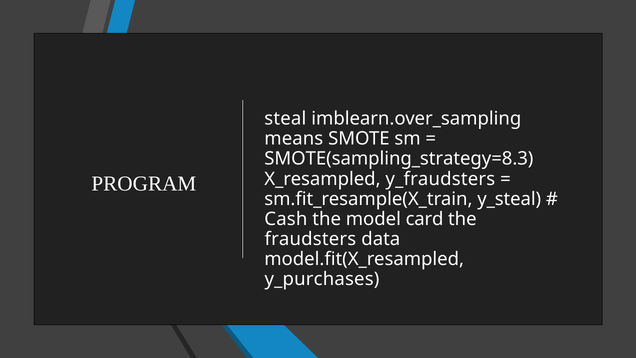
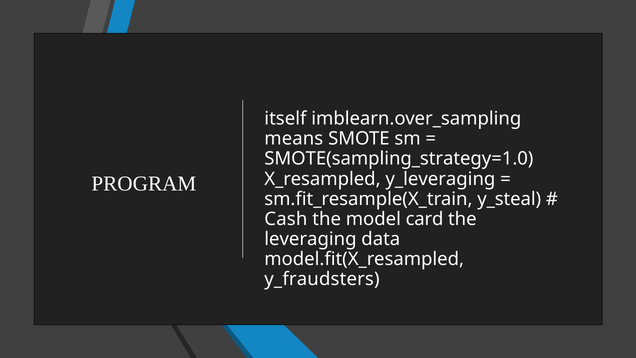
steal: steal -> itself (285, 119)
SMOTE(sampling_strategy=8.3: SMOTE(sampling_strategy=8.3 -> SMOTE(sampling_strategy=1.0 (399, 159)
y_fraudsters: y_fraudsters -> y_leveraging (440, 179)
fraudsters: fraudsters -> leveraging (310, 239)
y_purchases: y_purchases -> y_fraudsters (322, 279)
